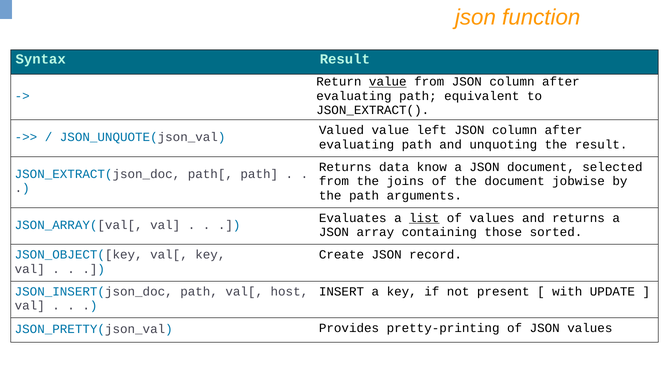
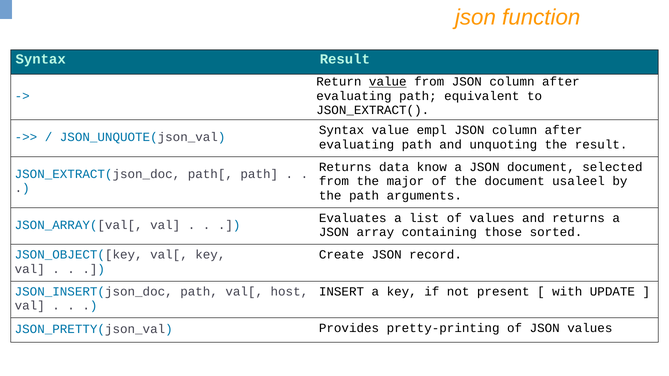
Valued: Valued -> Syntax (341, 130)
left: left -> empl (432, 130)
joins: joins -> major (405, 181)
jobwise: jobwise -> usaleel (579, 181)
list underline: present -> none (424, 218)
